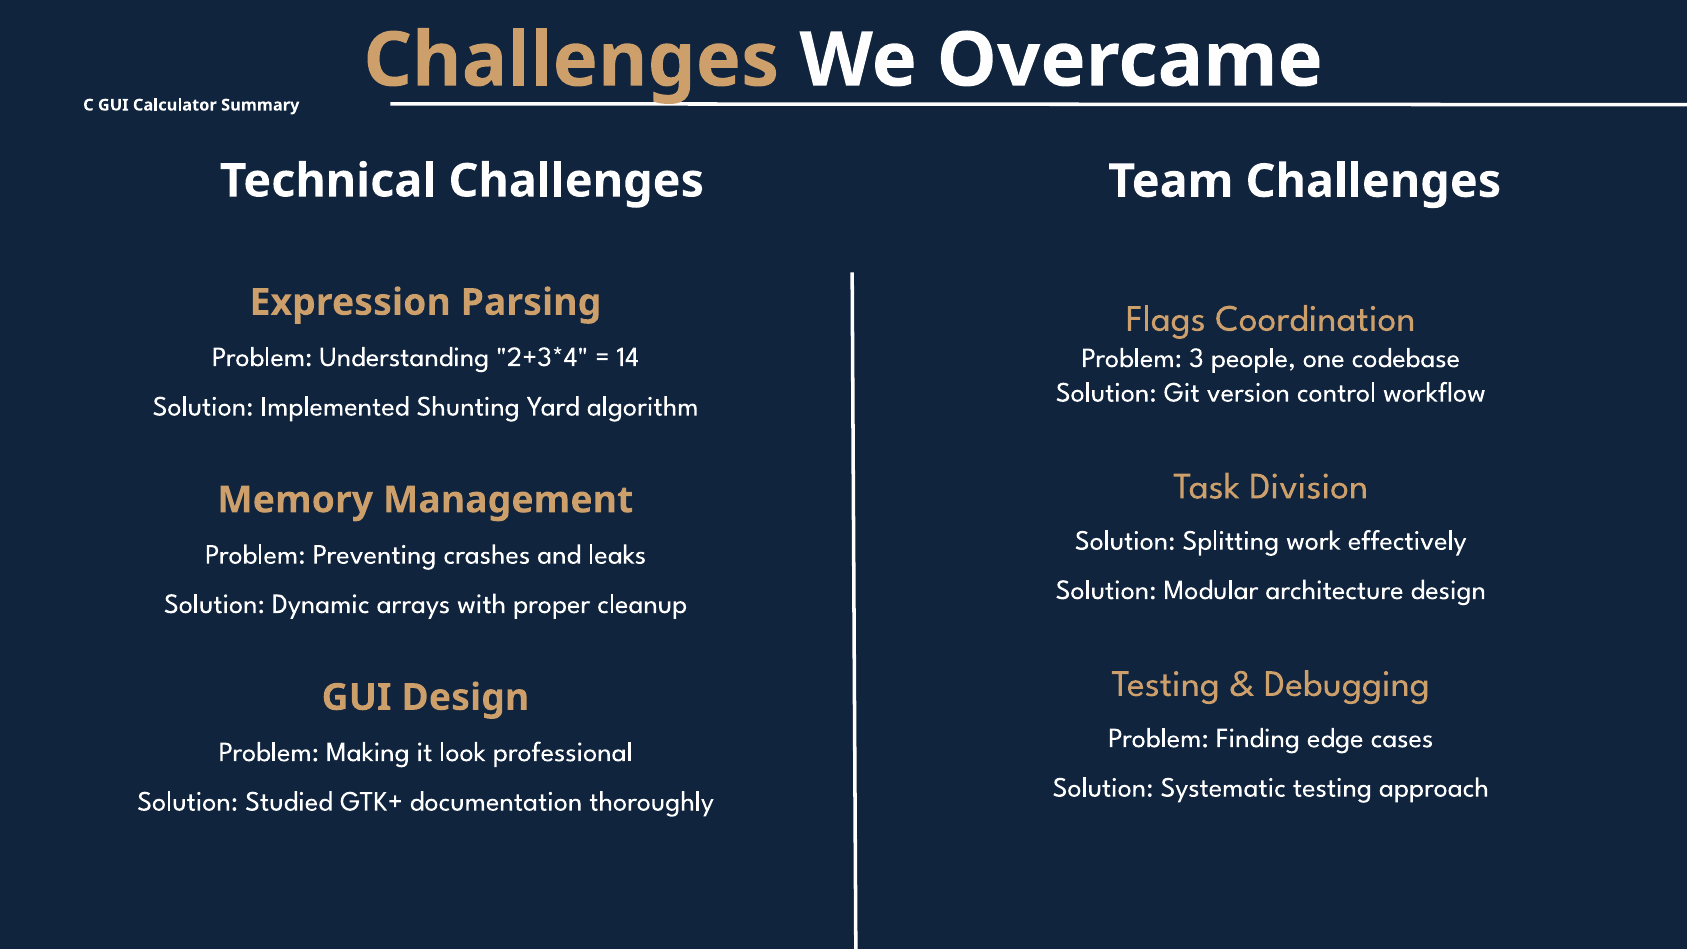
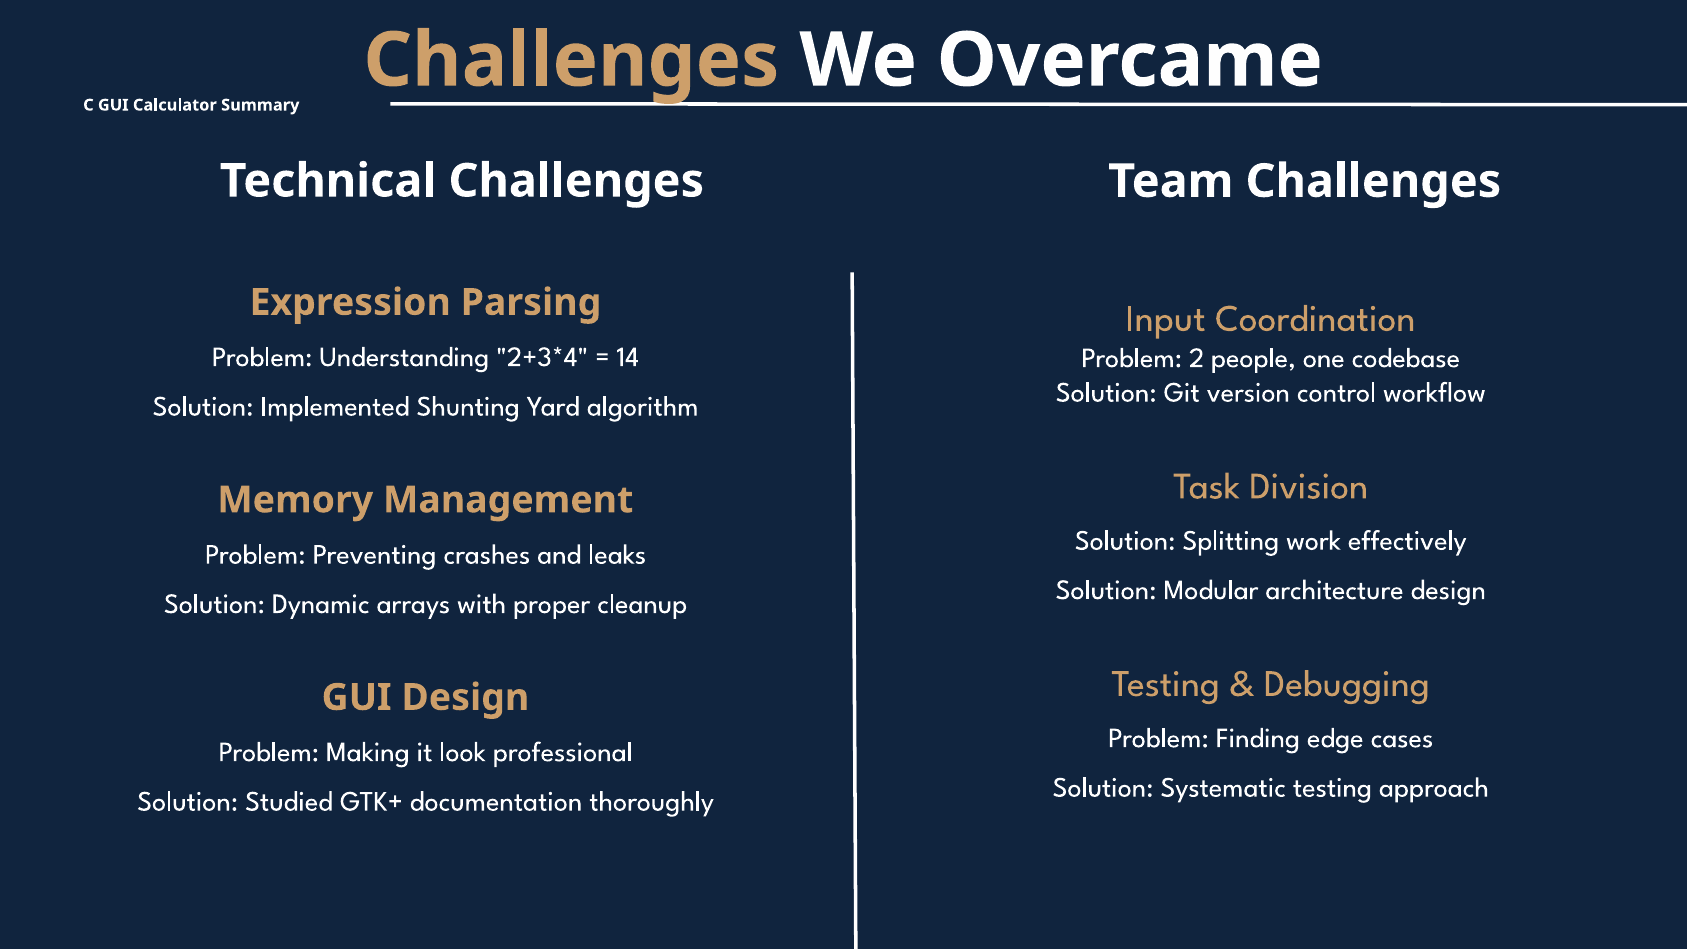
Flags: Flags -> Input (1166, 318)
3: 3 -> 2 (1197, 358)
